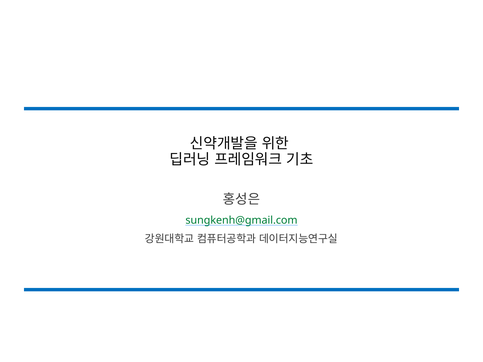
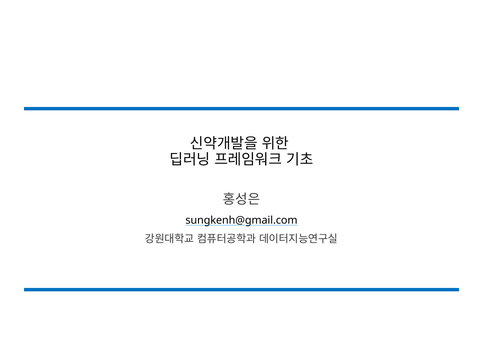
sungkenh@gmail.com colour: green -> black (241, 220)
